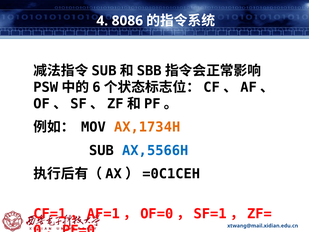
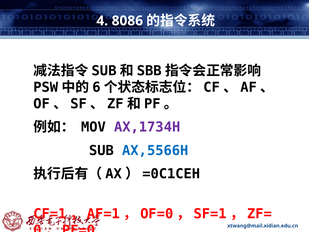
AX,1734H colour: orange -> purple (147, 127)
